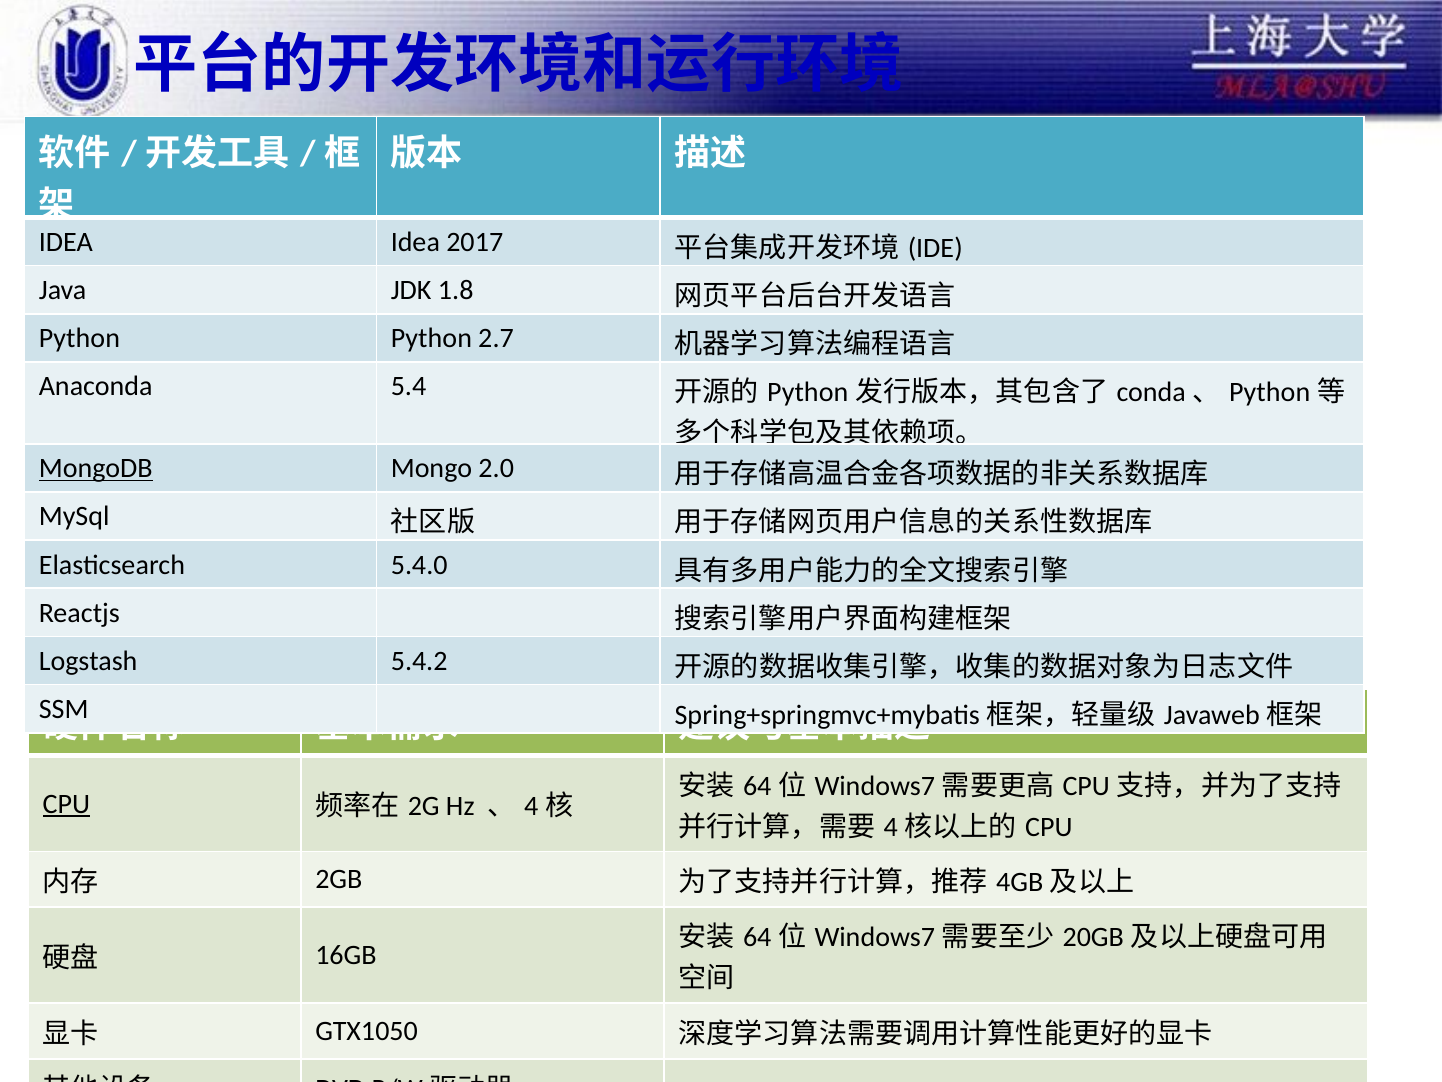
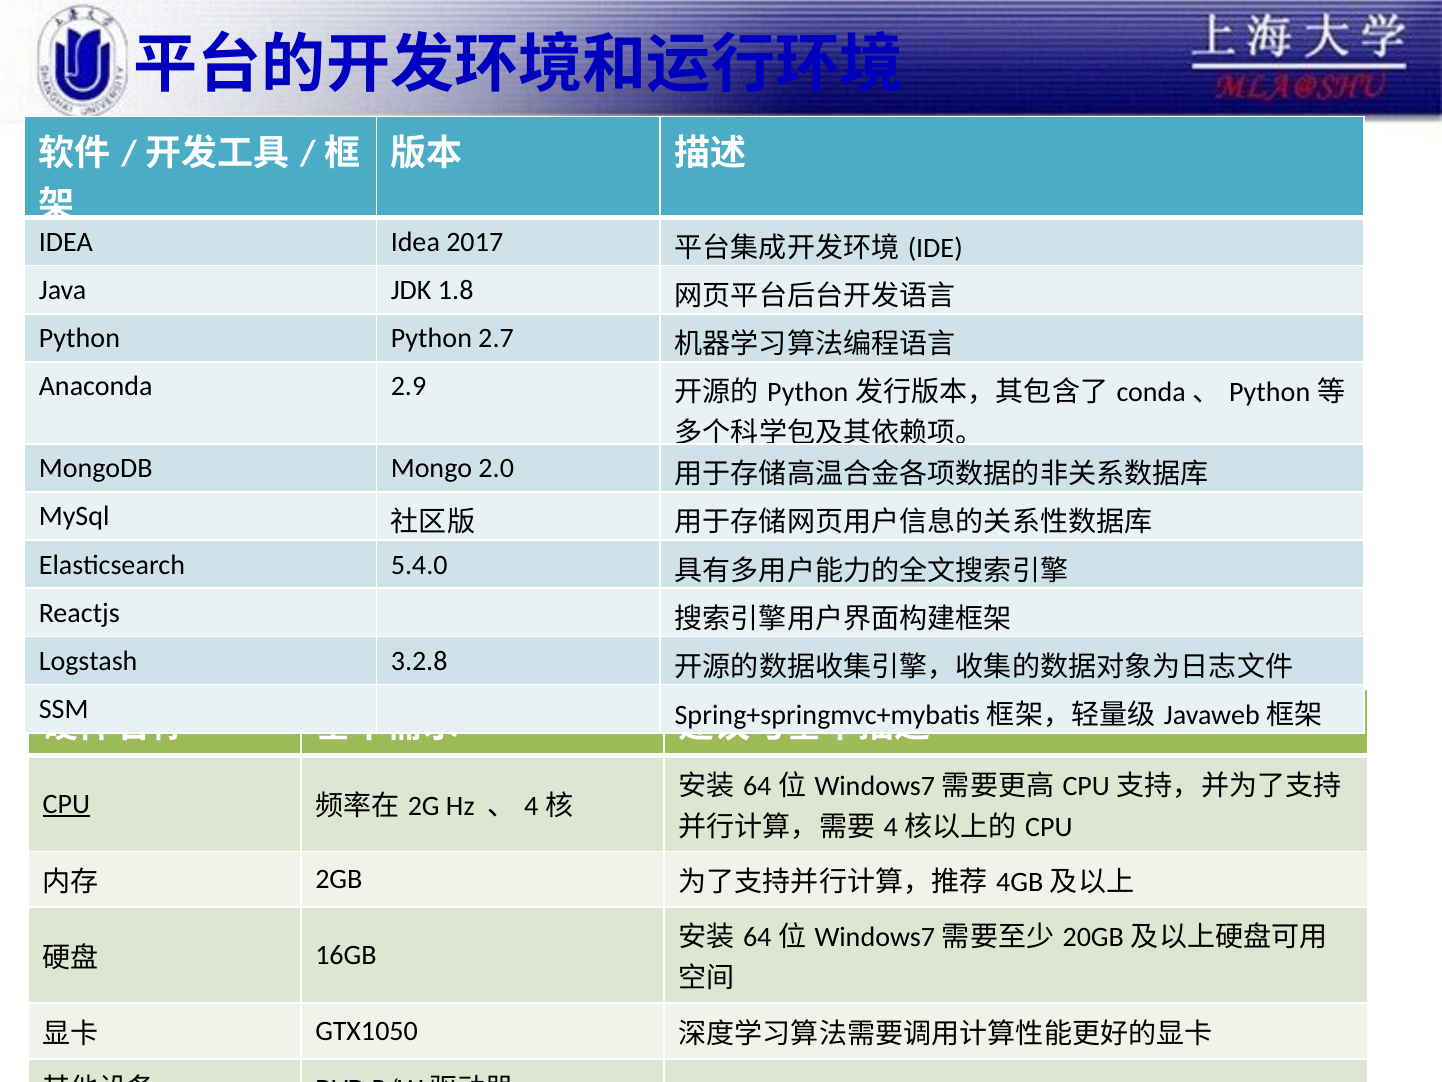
5.4: 5.4 -> 2.9 (409, 386)
MongoDB underline: present -> none (96, 468)
5.4.2: 5.4.2 -> 3.2.8 (419, 661)
